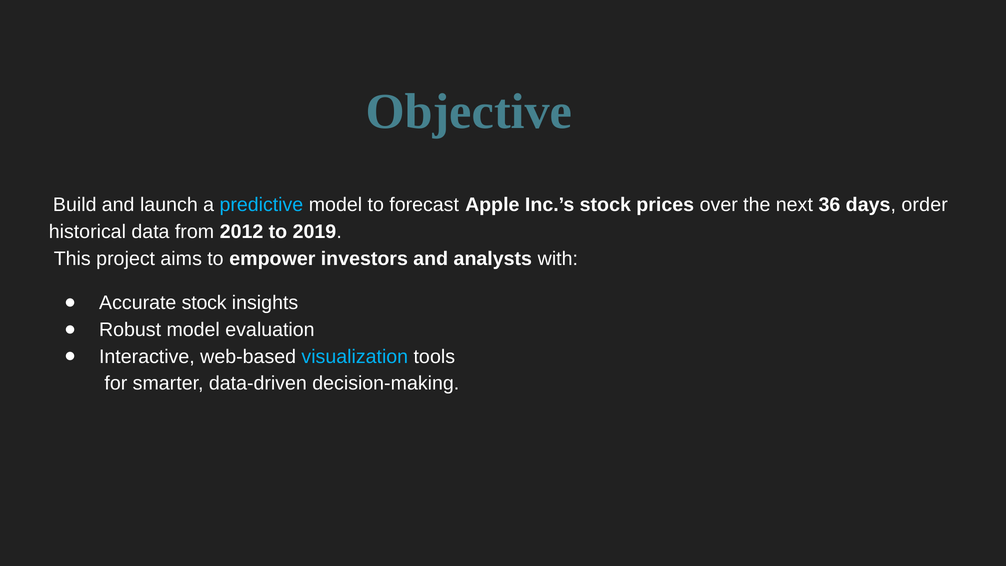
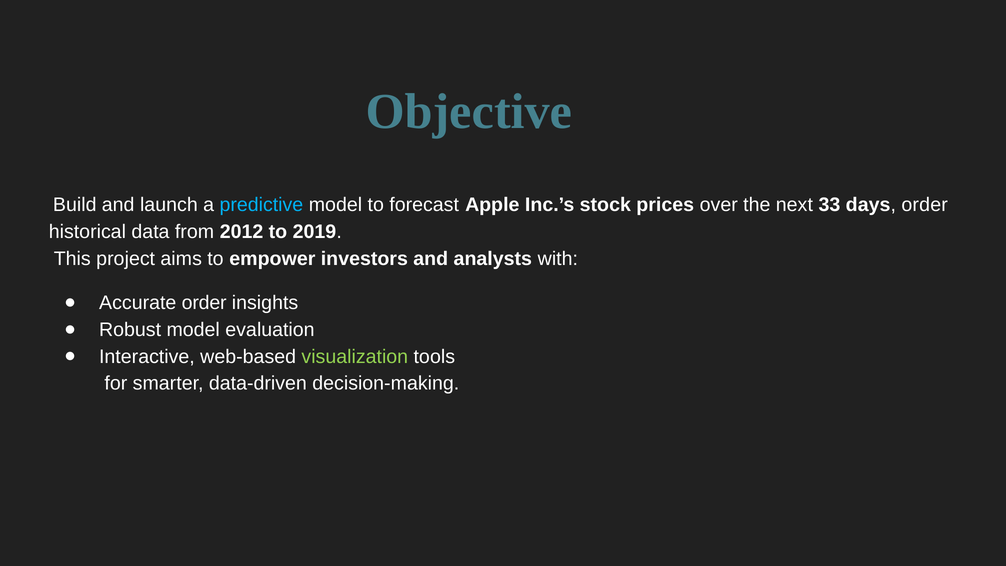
36: 36 -> 33 (829, 205)
Accurate stock: stock -> order (204, 303)
visualization colour: light blue -> light green (355, 356)
